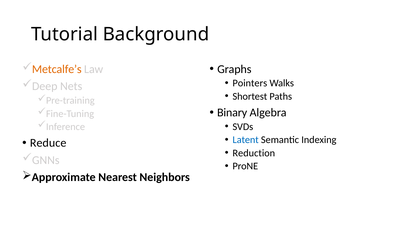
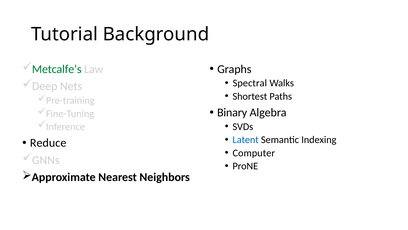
Metcalfe’s colour: orange -> green (57, 69)
Pointers: Pointers -> Spectral (250, 83)
Reduction: Reduction -> Computer (254, 153)
